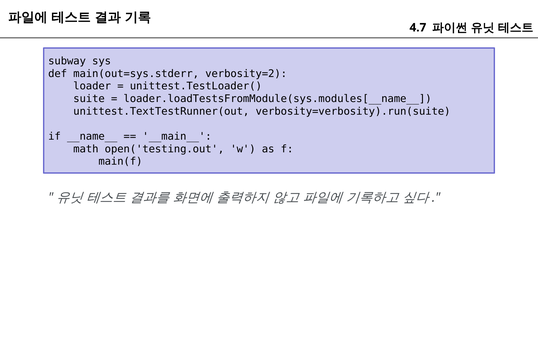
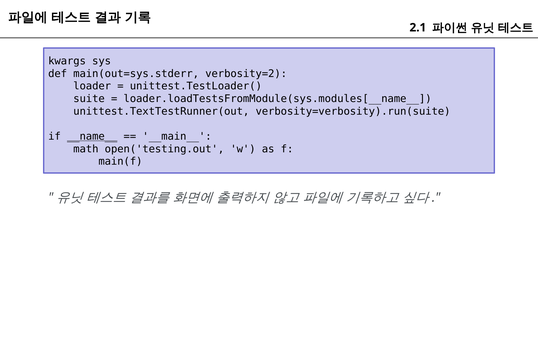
4.7: 4.7 -> 2.1 (418, 28)
subway: subway -> kwargs (67, 61)
__name__ underline: none -> present (92, 136)
